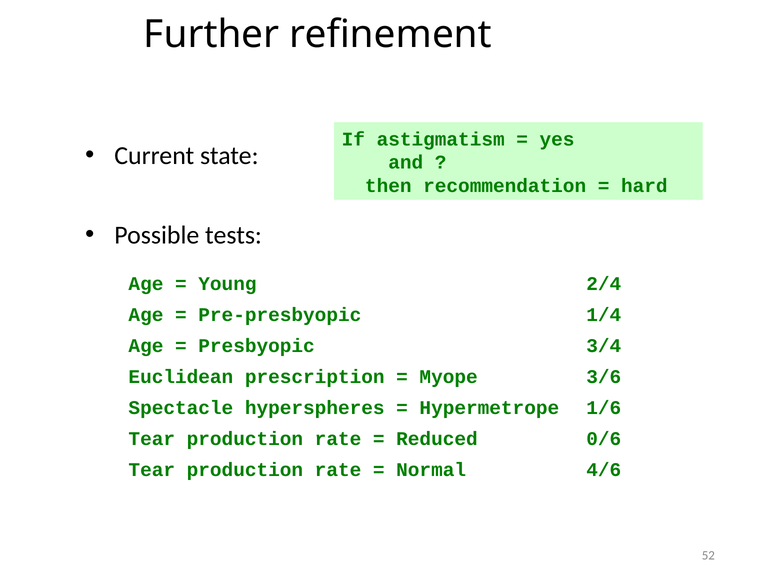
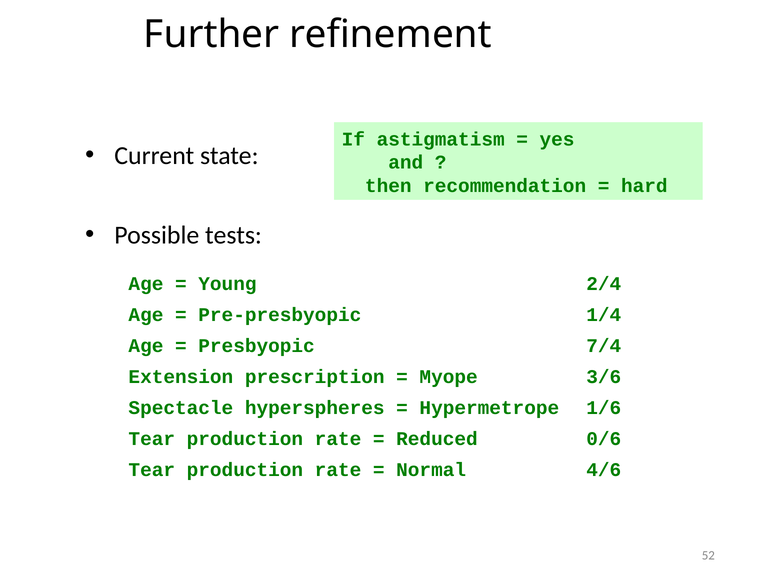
3/4: 3/4 -> 7/4 (604, 346)
Euclidean: Euclidean -> Extension (181, 377)
